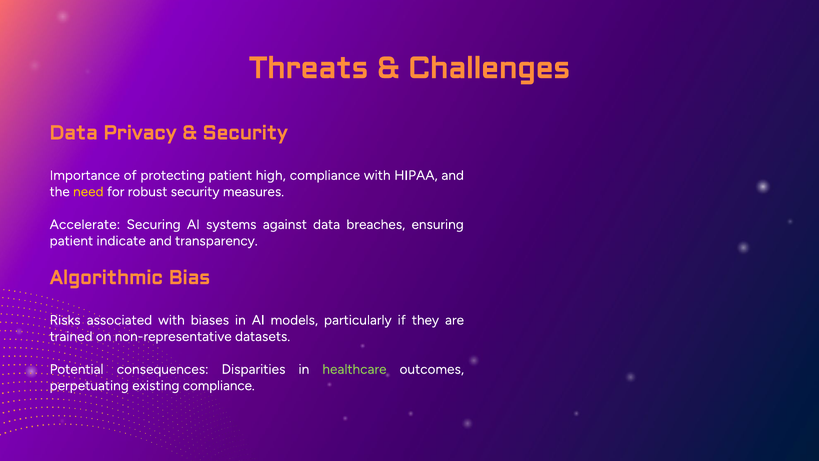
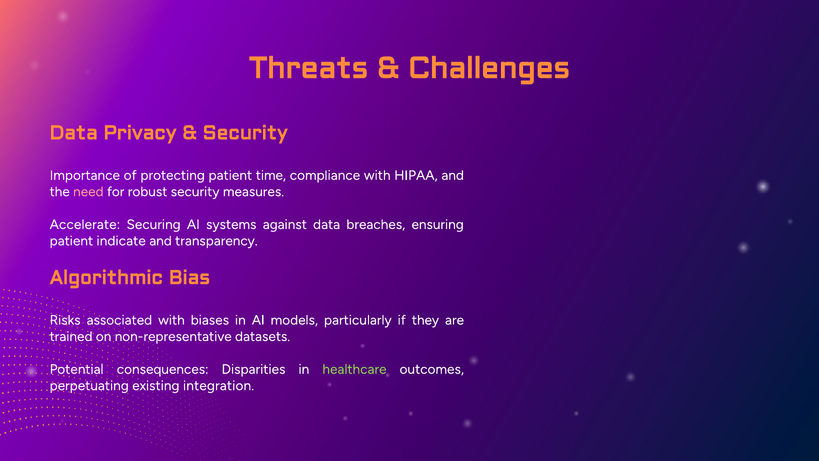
high: high -> time (271, 175)
need colour: yellow -> pink (88, 192)
existing compliance: compliance -> integration (219, 385)
